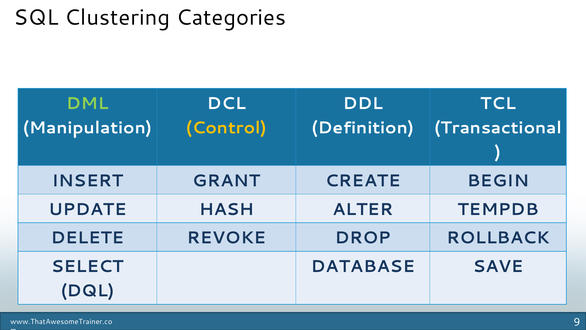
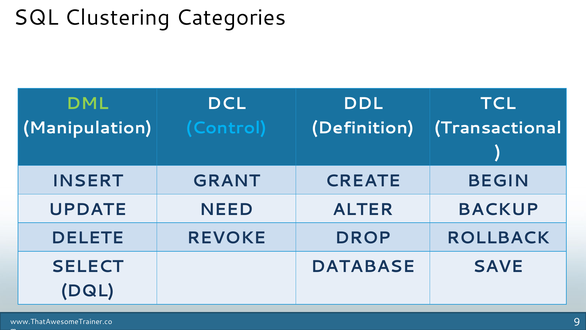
Control colour: yellow -> light blue (226, 128)
HASH: HASH -> NEED (226, 209)
TEMPDB: TEMPDB -> BACKUP (498, 209)
